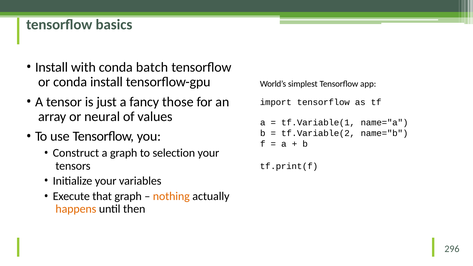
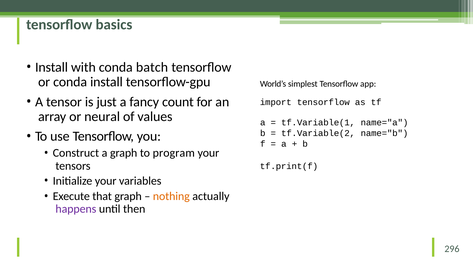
those: those -> count (178, 102)
selection: selection -> program (174, 153)
happens colour: orange -> purple (76, 209)
